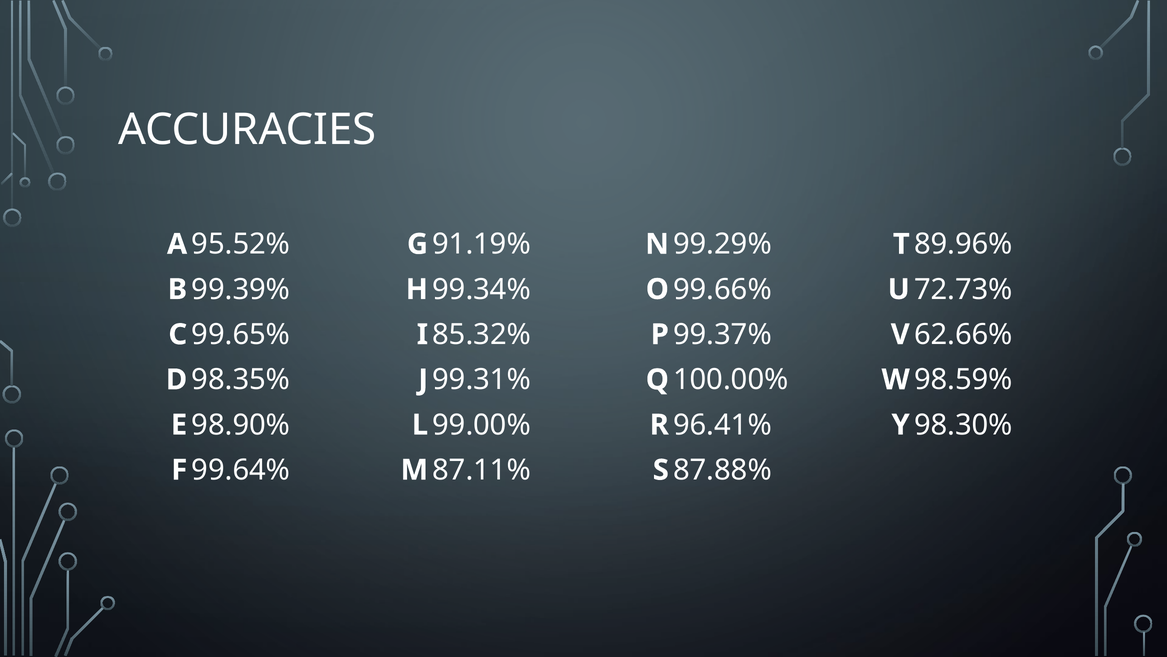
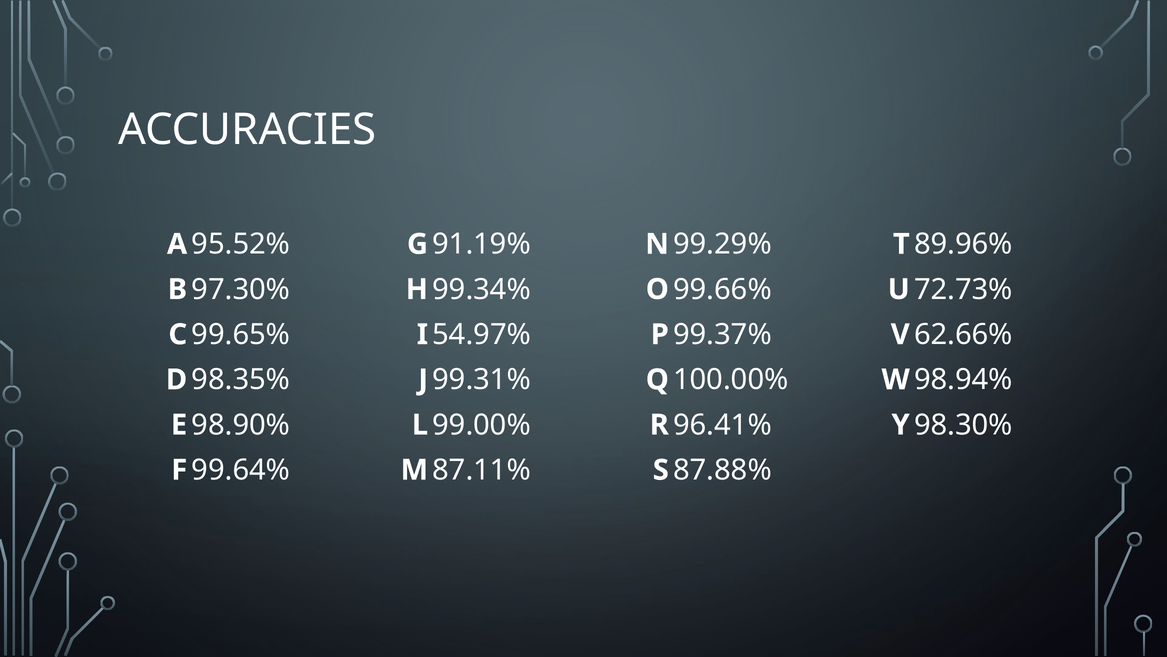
99.39%: 99.39% -> 97.30% (241, 289)
85.32%: 85.32% -> 54.97% (482, 334)
98.59%: 98.59% -> 98.94% (963, 379)
